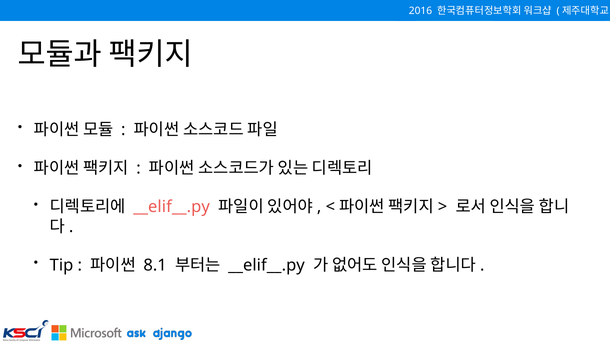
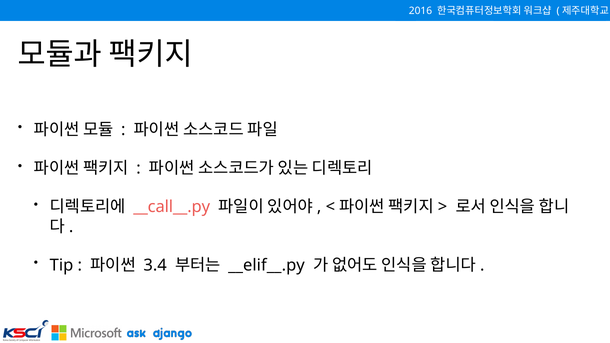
__elif__.py: __elif__.py -> __call__.py (172, 207)
8.1: 8.1 -> 3.4 (155, 265)
